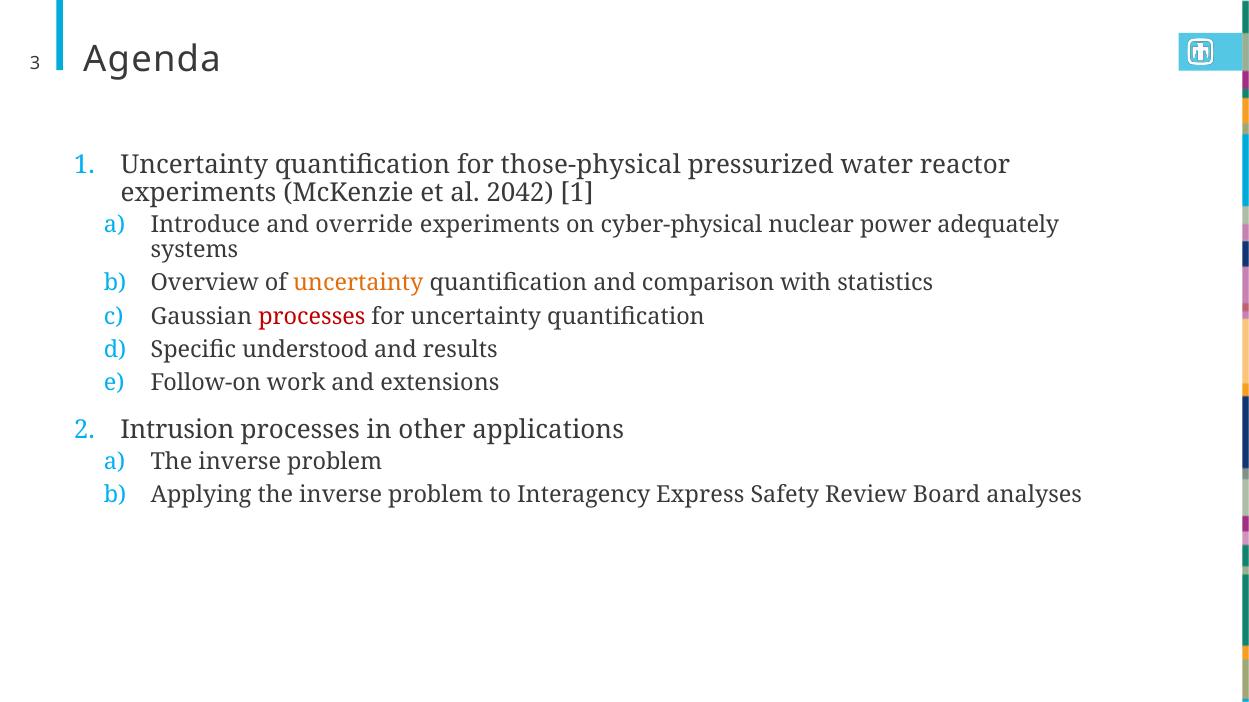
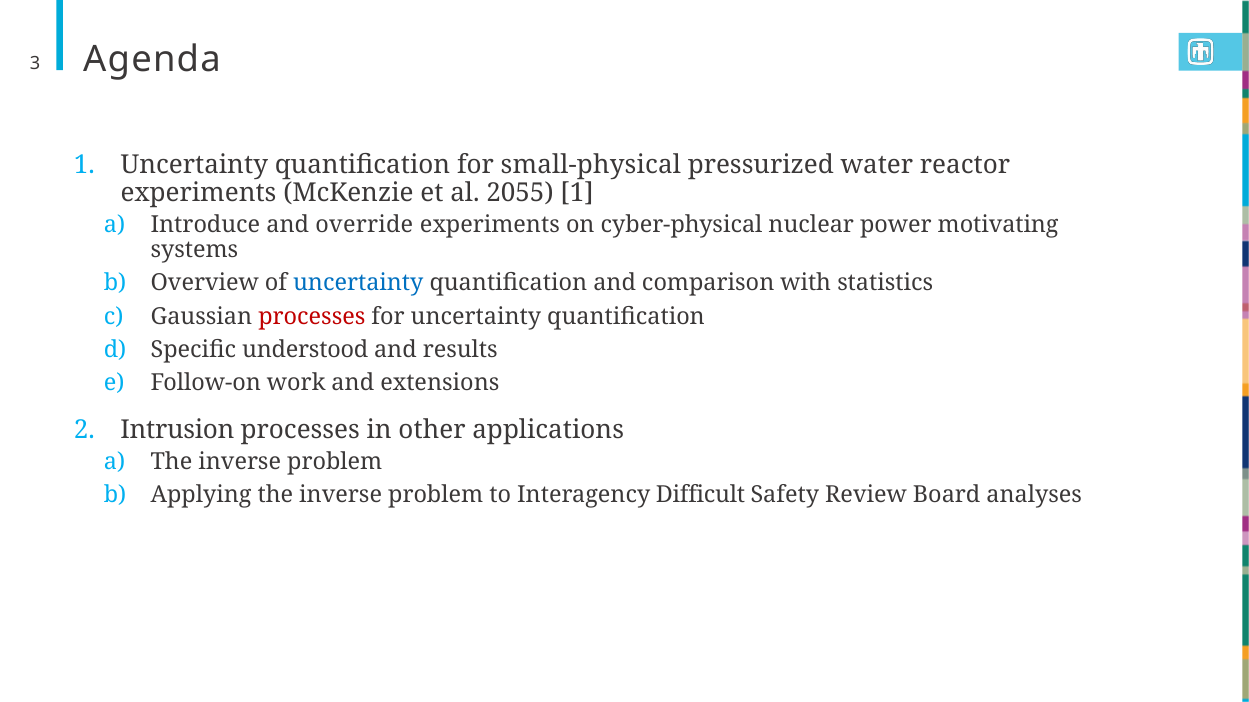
those-physical: those-physical -> small-physical (591, 165)
2042: 2042 -> 2055 (520, 193)
adequately: adequately -> motivating (998, 225)
uncertainty colour: orange -> blue (358, 283)
Express: Express -> Difficult (700, 495)
